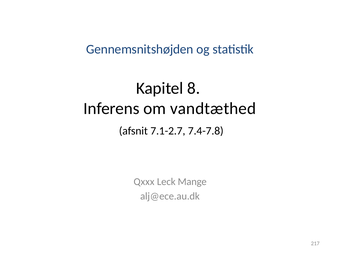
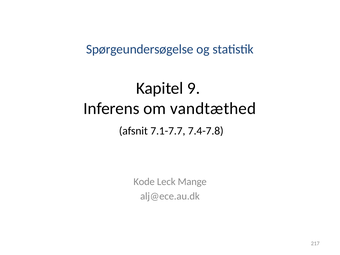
Gennemsnitshøjden: Gennemsnitshøjden -> Spørgeundersøgelse (140, 49)
8: 8 -> 9 (194, 88)
7.1-2.7: 7.1-2.7 -> 7.1-7.7 (168, 131)
Qxxx: Qxxx -> Kode (144, 182)
